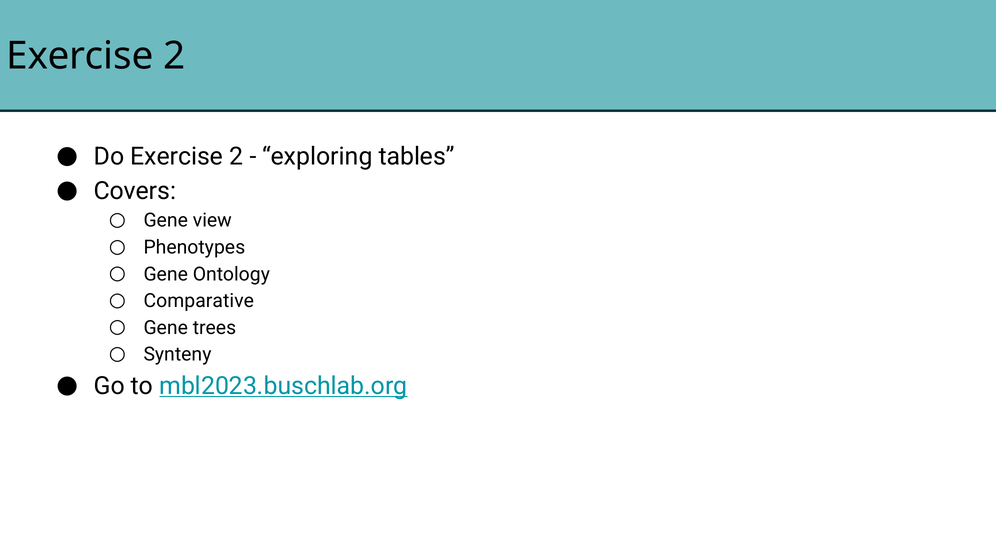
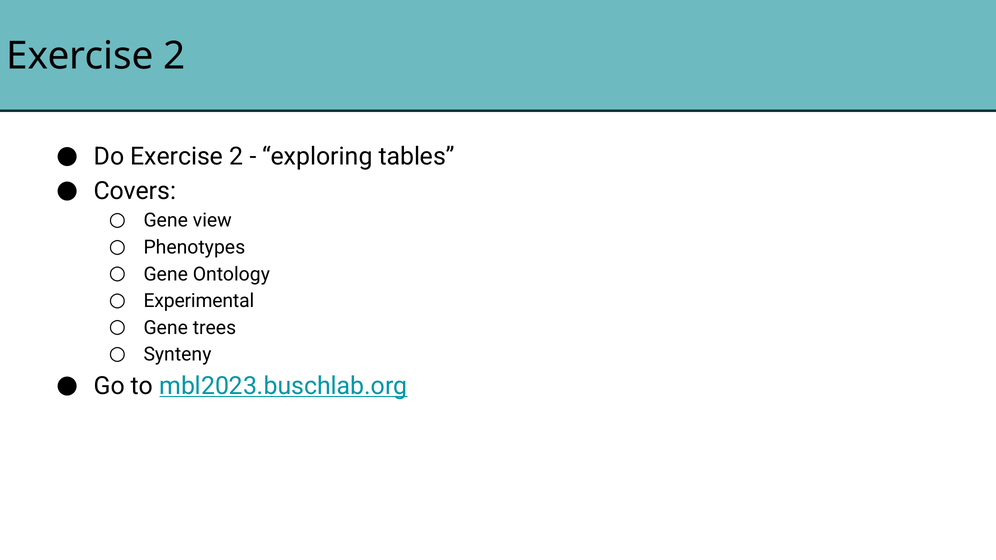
Comparative: Comparative -> Experimental (199, 301)
